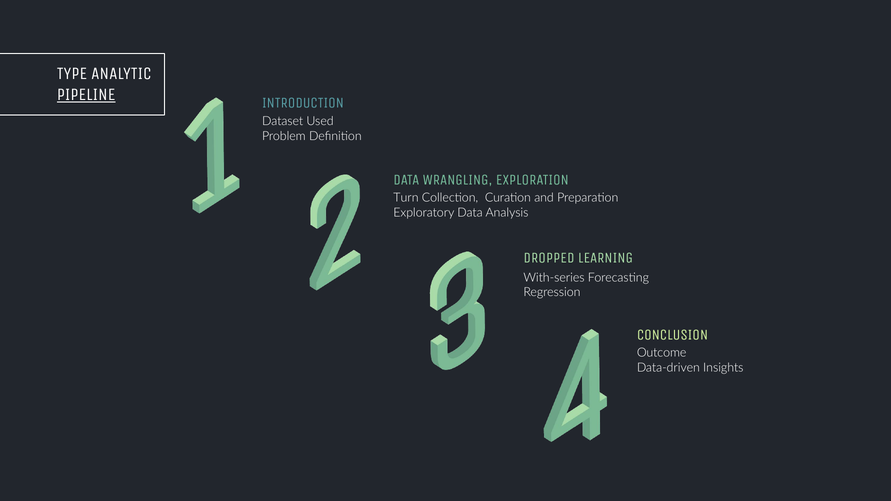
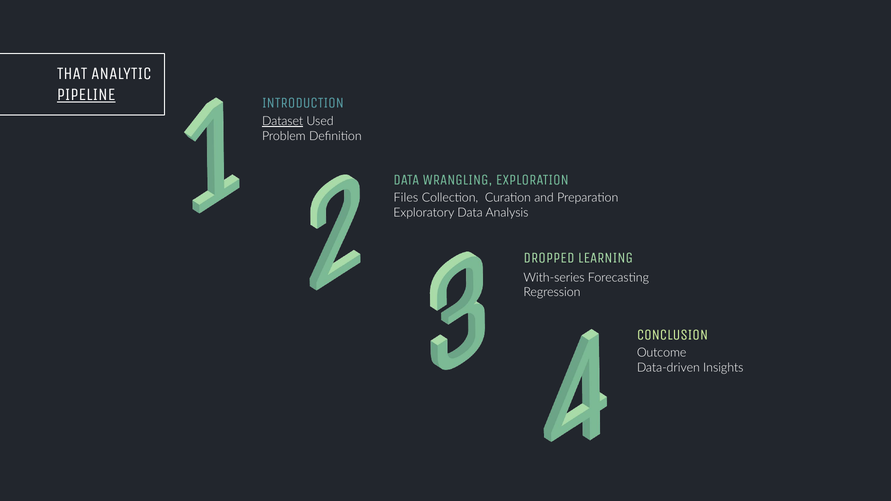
TYPE: TYPE -> THAT (72, 74)
Dataset underline: none -> present (283, 121)
Turn: Turn -> Files (406, 198)
